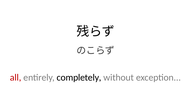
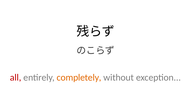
completely colour: black -> orange (79, 77)
